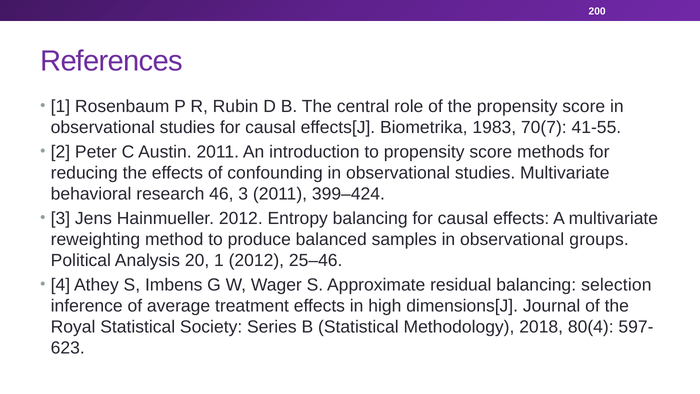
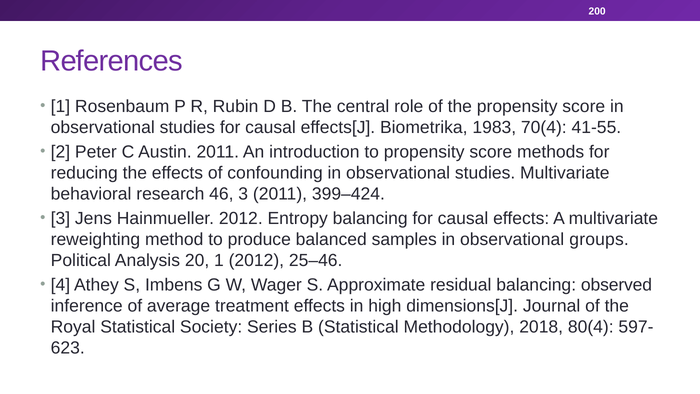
70(7: 70(7 -> 70(4 (544, 127)
selection: selection -> observed (617, 285)
